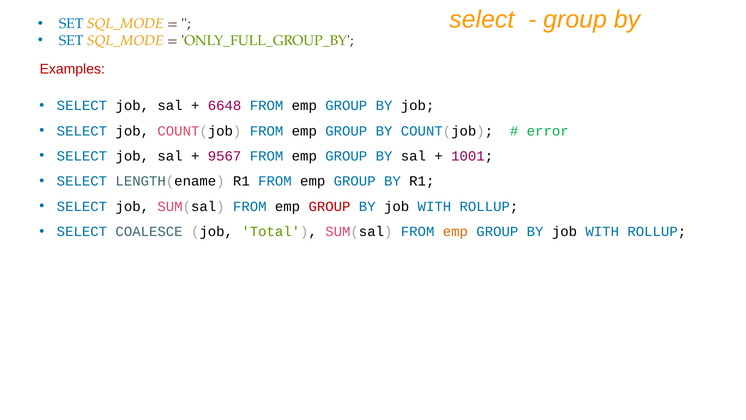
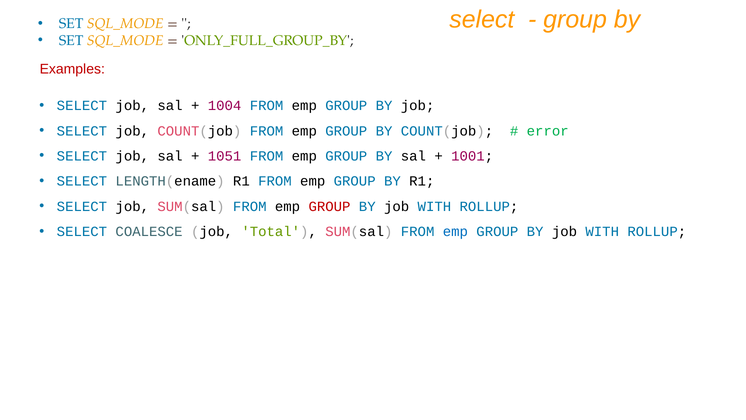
6648: 6648 -> 1004 (225, 106)
9567: 9567 -> 1051 (225, 156)
emp colour: orange -> blue (455, 231)
